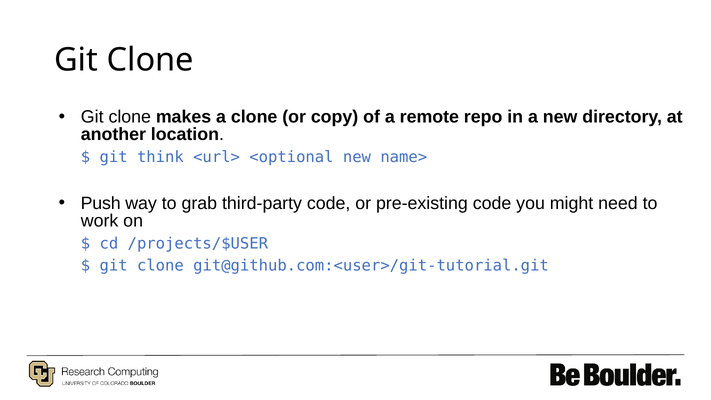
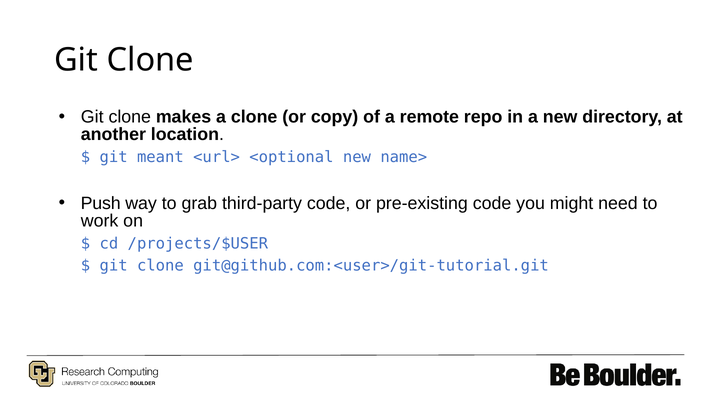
think: think -> meant (160, 157)
